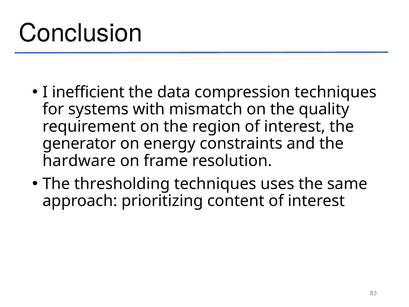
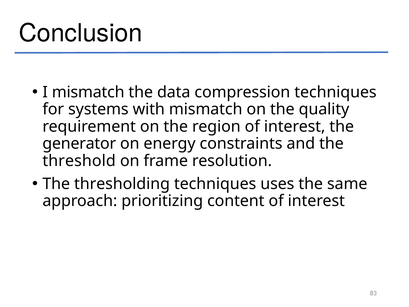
I inefficient: inefficient -> mismatch (88, 92)
hardware: hardware -> threshold (79, 161)
